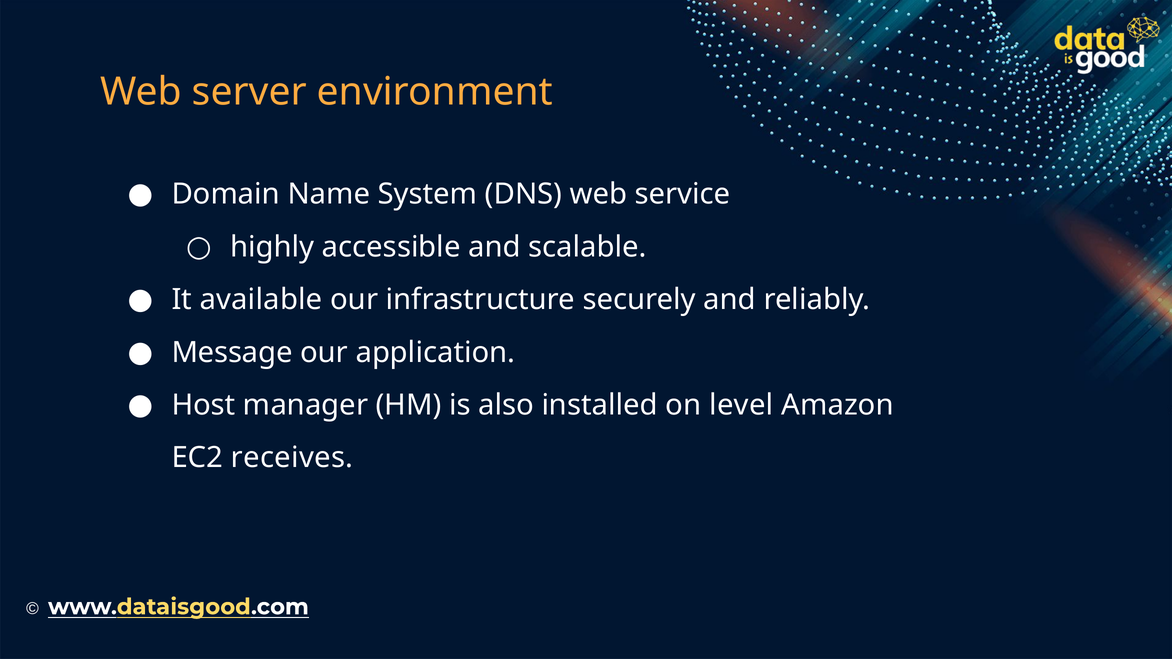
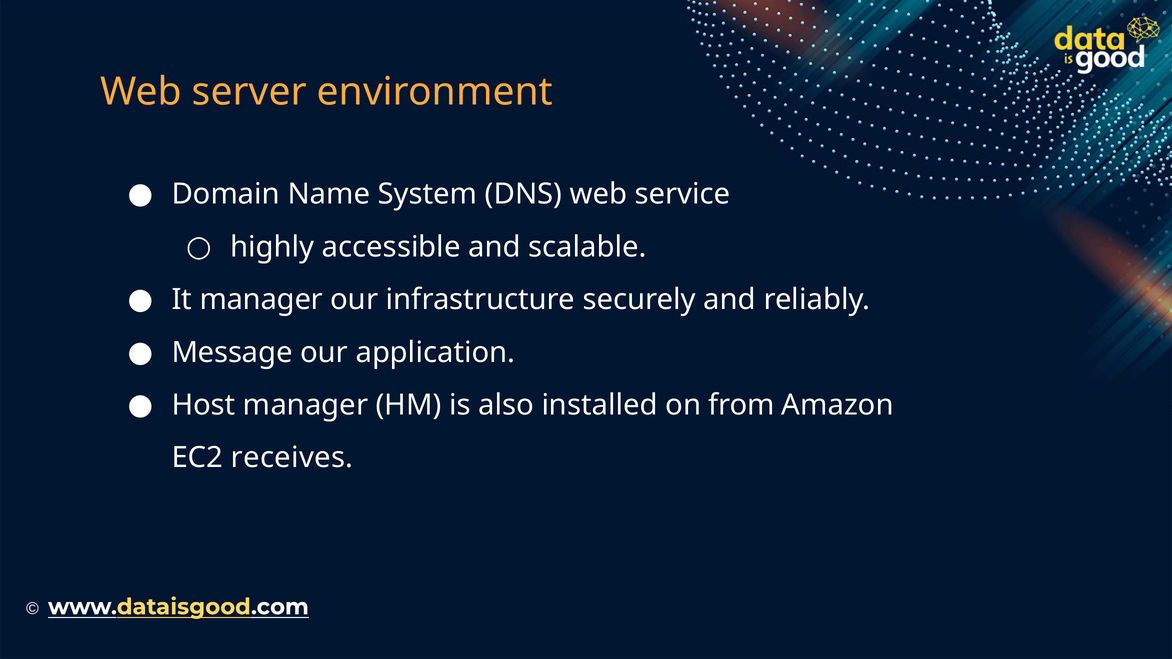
It available: available -> manager (261, 300)
level: level -> from (742, 405)
